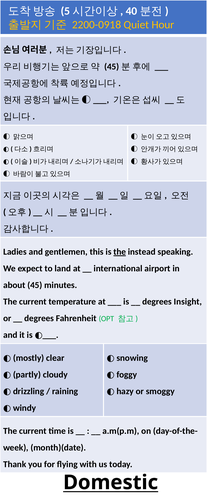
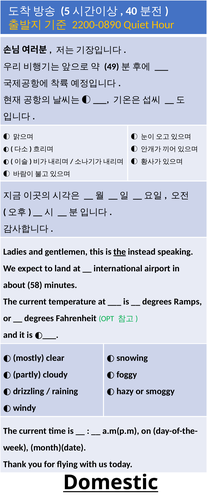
2200-0918: 2200-0918 -> 2200-0890 (97, 25)
45: 45 -> 49 (112, 67)
about 45: 45 -> 58 (35, 285)
Insight: Insight -> Ramps (188, 302)
